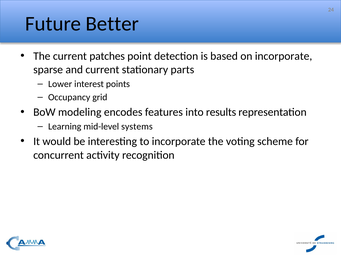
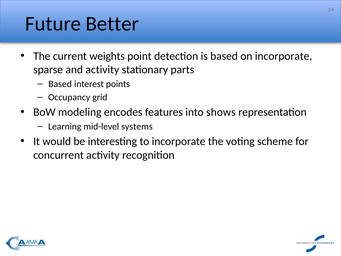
patches: patches -> weights (107, 56)
and current: current -> activity (102, 70)
Lower: Lower -> Based (60, 84)
results: results -> shows (221, 112)
